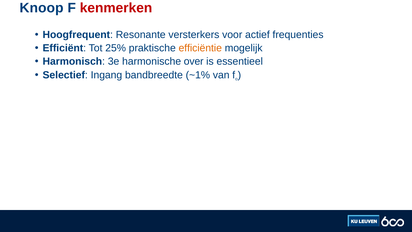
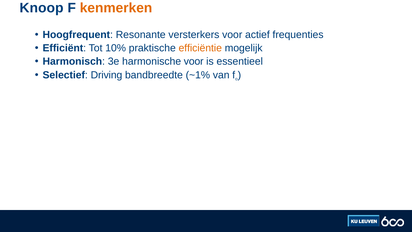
kenmerken colour: red -> orange (116, 8)
25%: 25% -> 10% (116, 48)
harmonische over: over -> voor (194, 61)
Ingang: Ingang -> Driving (106, 75)
